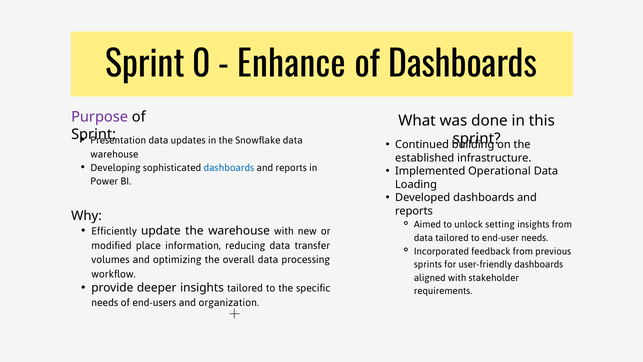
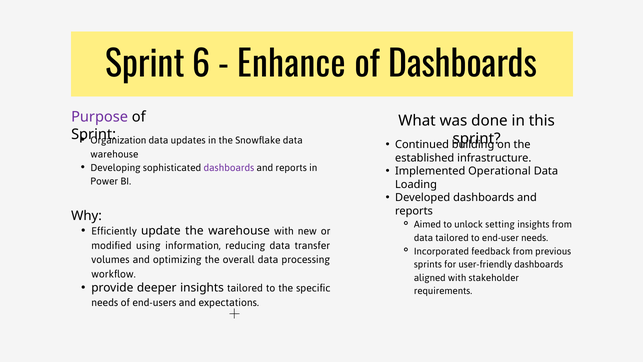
0: 0 -> 6 (201, 65)
Presentation: Presentation -> Organization (118, 140)
dashboards colour: blue -> purple (229, 167)
place: place -> using (148, 245)
organization: organization -> expectations (229, 302)
